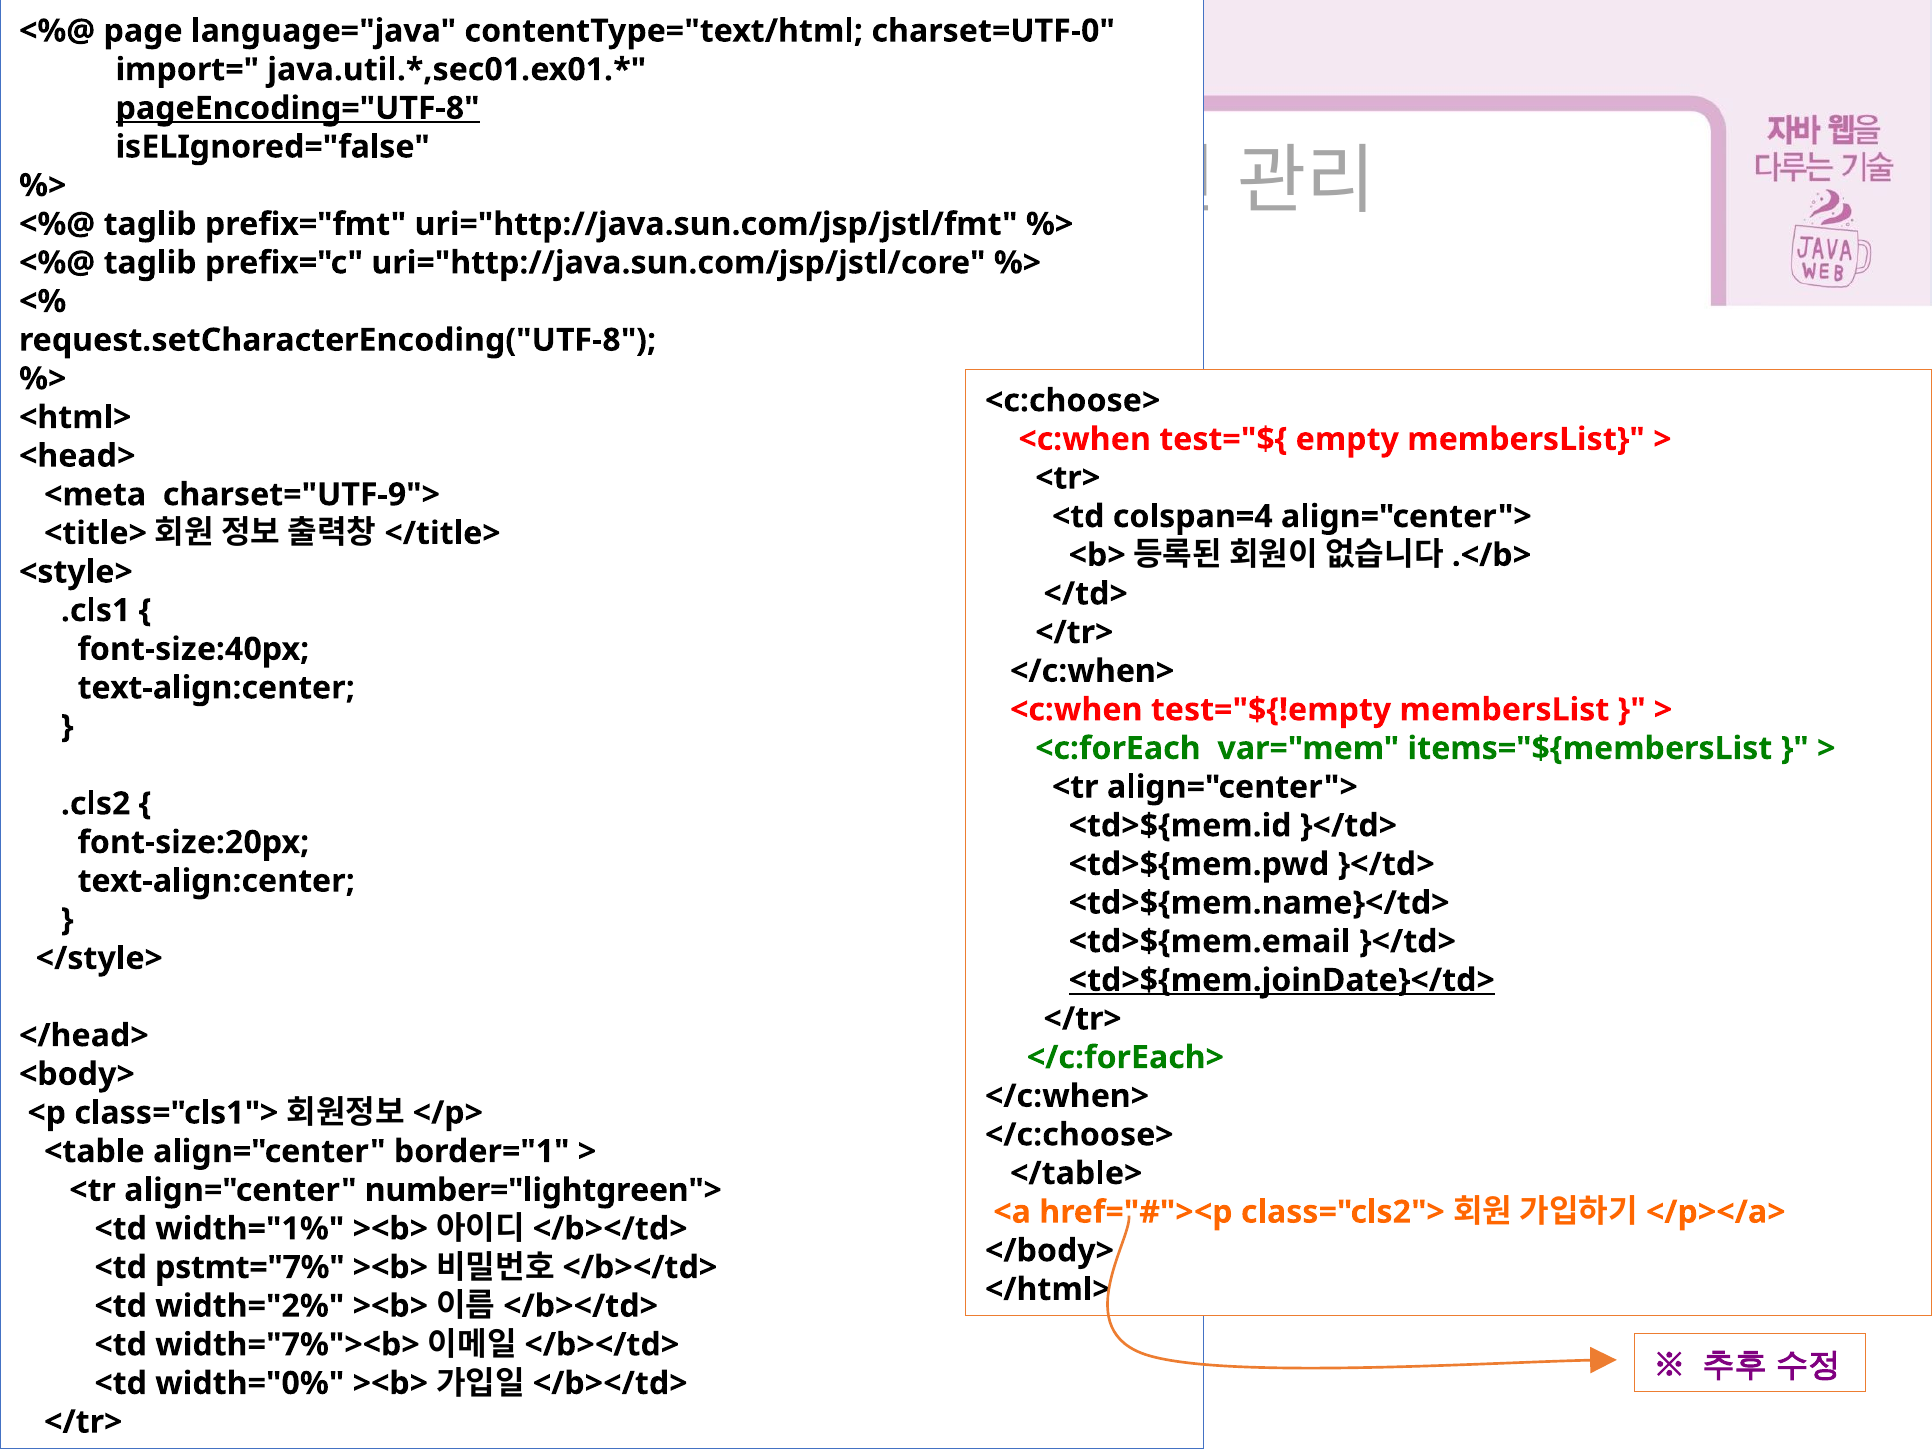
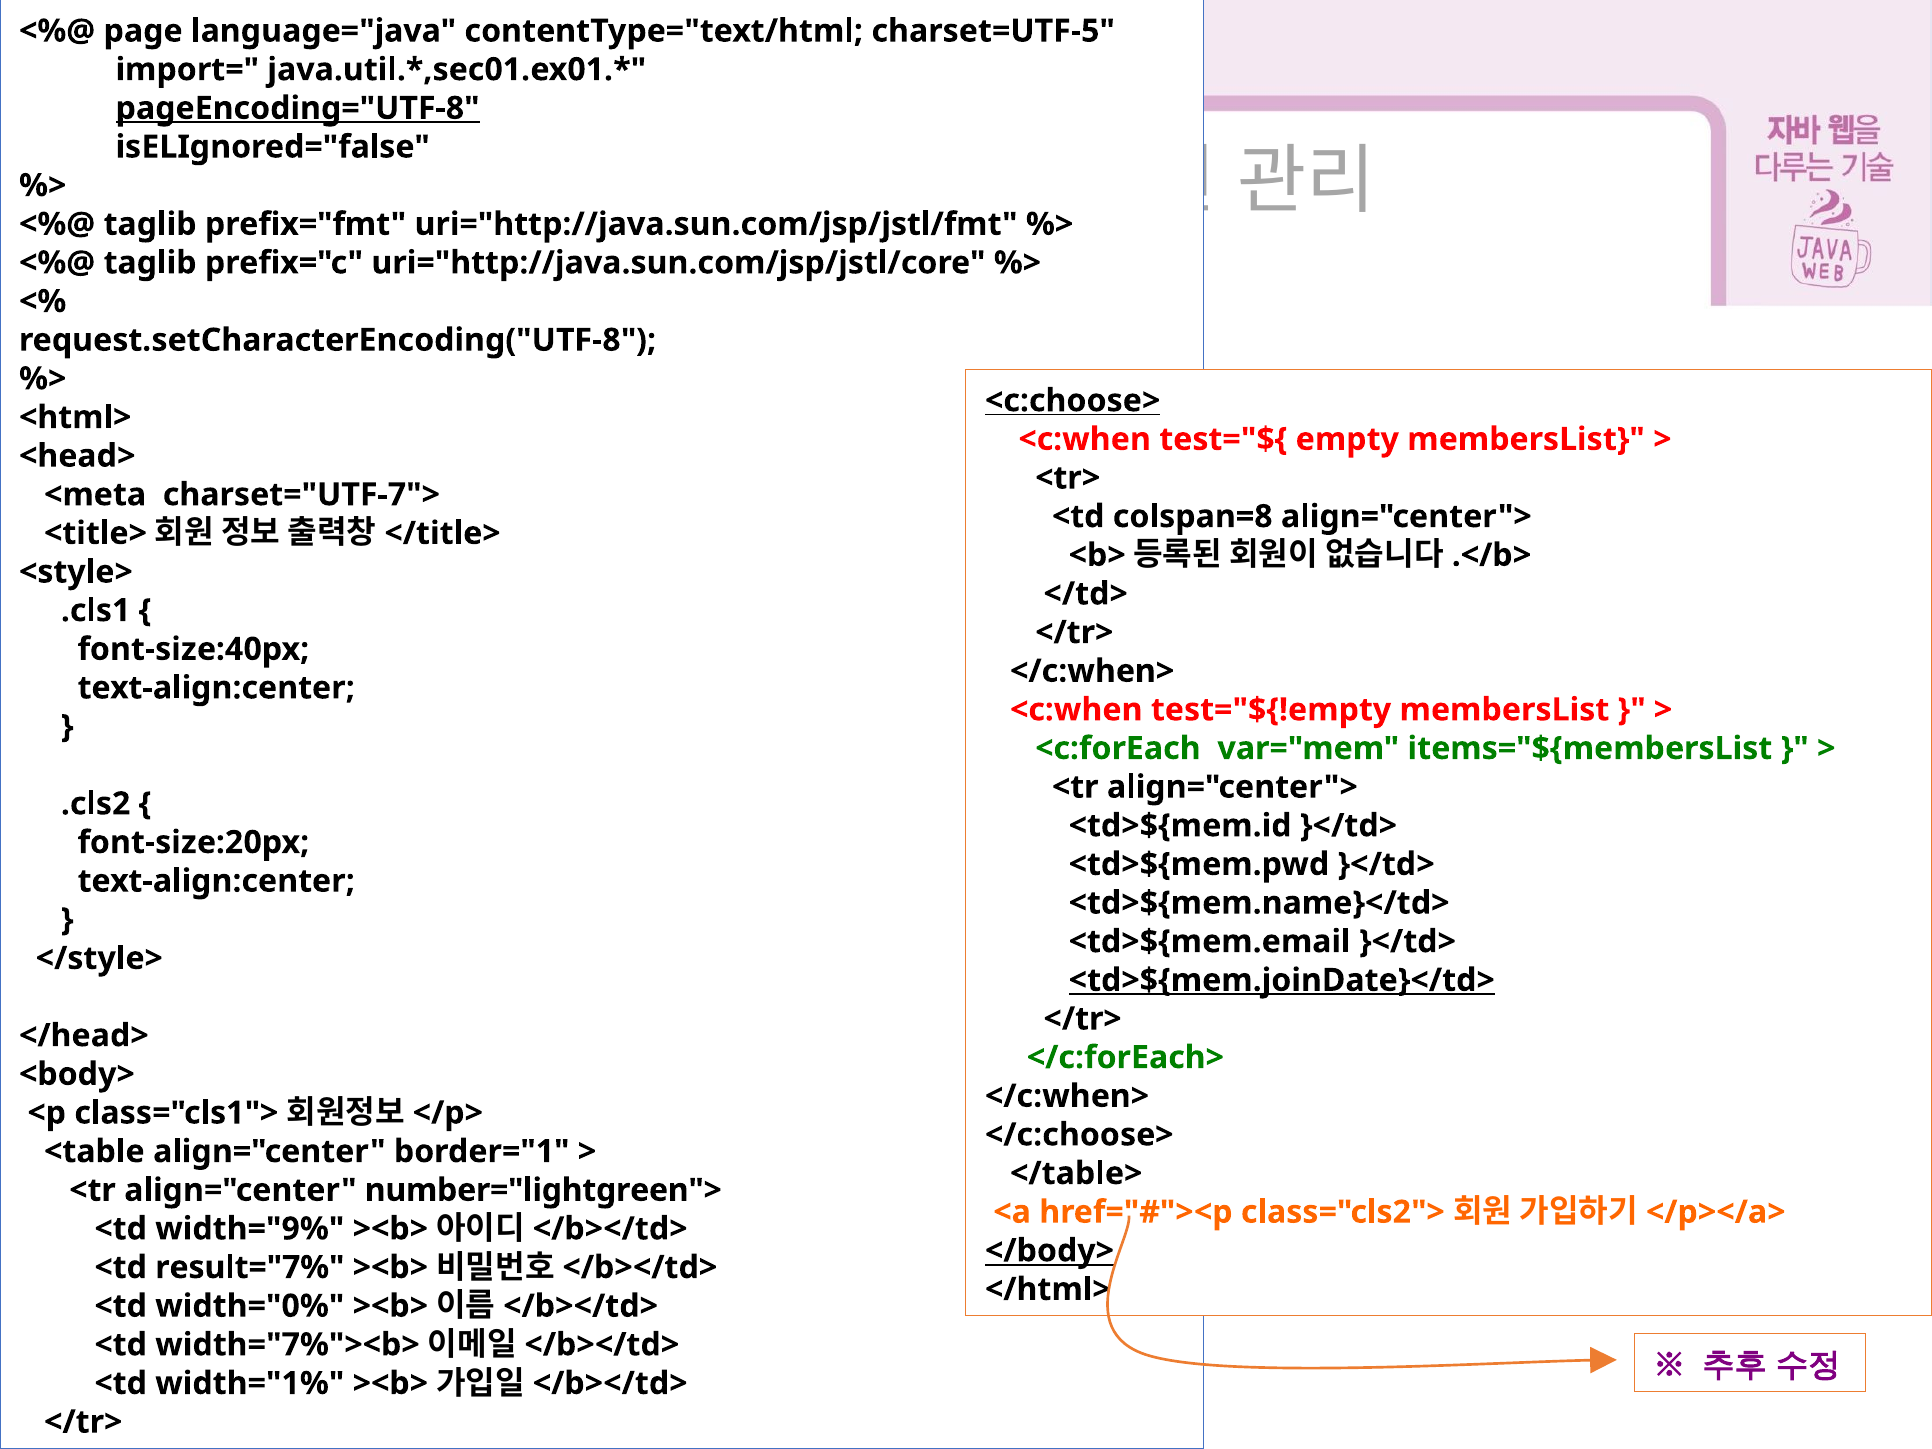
charset=UTF-0: charset=UTF-0 -> charset=UTF-5 (993, 31)
<c:choose> underline: none -> present (1073, 401)
charset="UTF-9">: charset="UTF-9"> -> charset="UTF-7"> (301, 495)
colspan=4: colspan=4 -> colspan=8 (1193, 517)
width="1%: width="1% -> width="9% (250, 1229)
</body> underline: none -> present (1049, 1251)
pstmt="7%: pstmt="7% -> result="7% (250, 1267)
width="2%: width="2% -> width="0% (250, 1306)
width="0%: width="0% -> width="1% (250, 1383)
